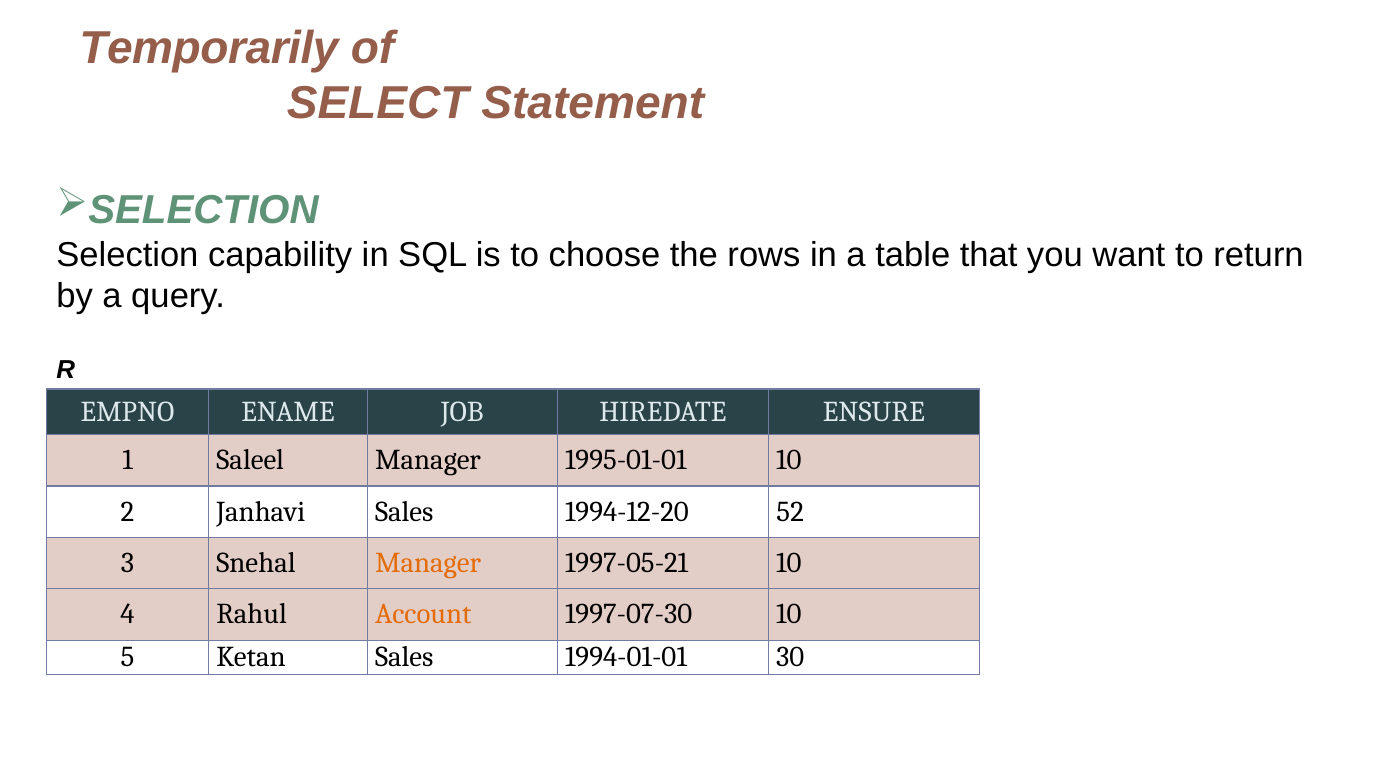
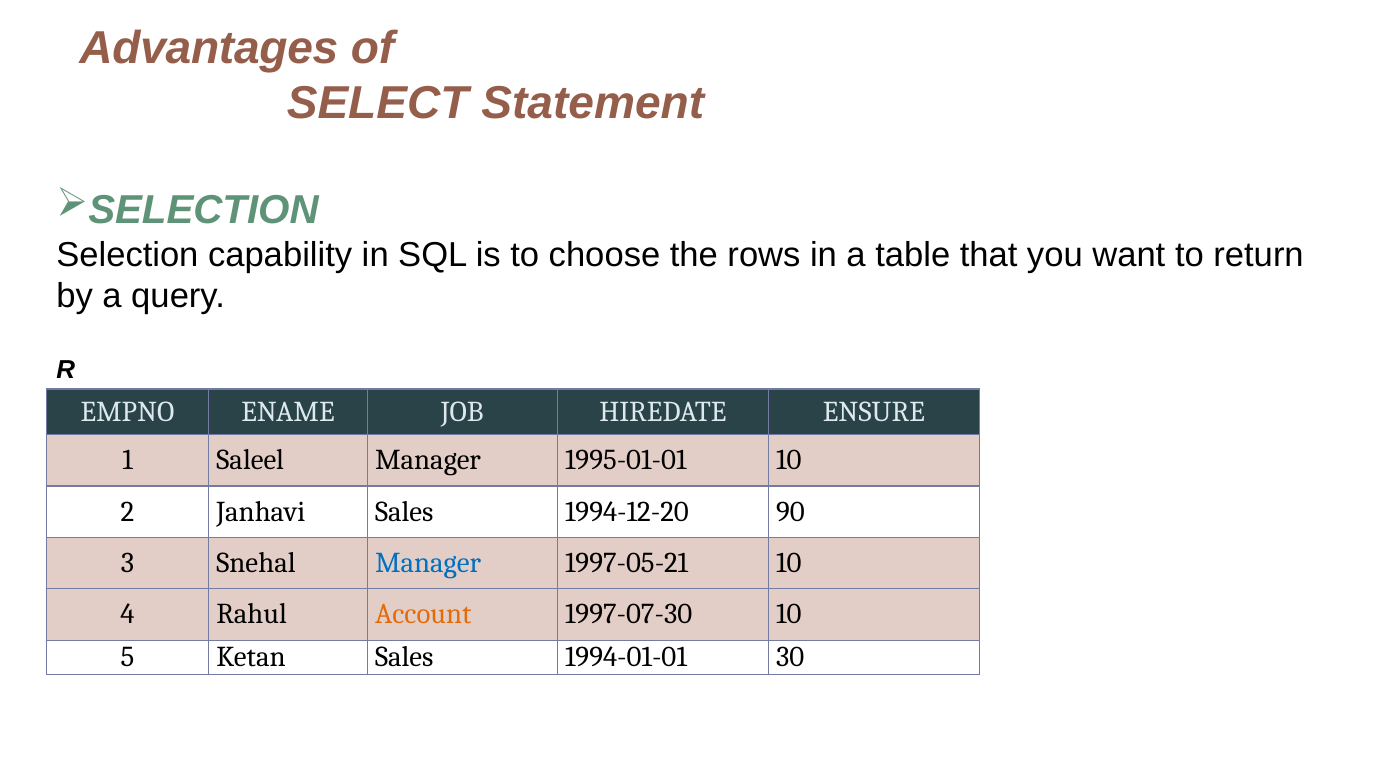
Temporarily: Temporarily -> Advantages (209, 48)
52: 52 -> 90 (790, 511)
Manager colour: orange -> blue (428, 563)
